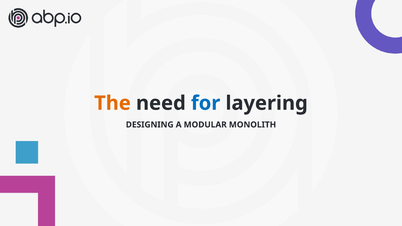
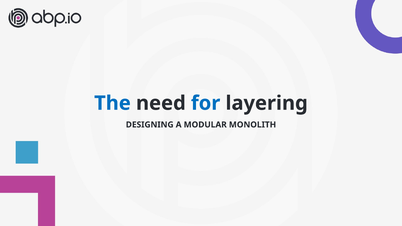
The colour: orange -> blue (112, 103)
